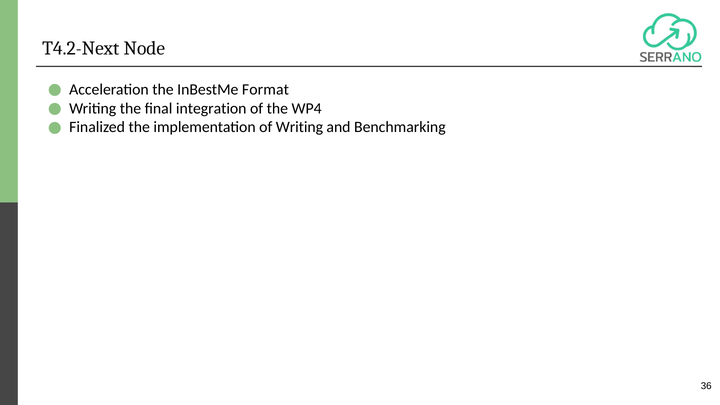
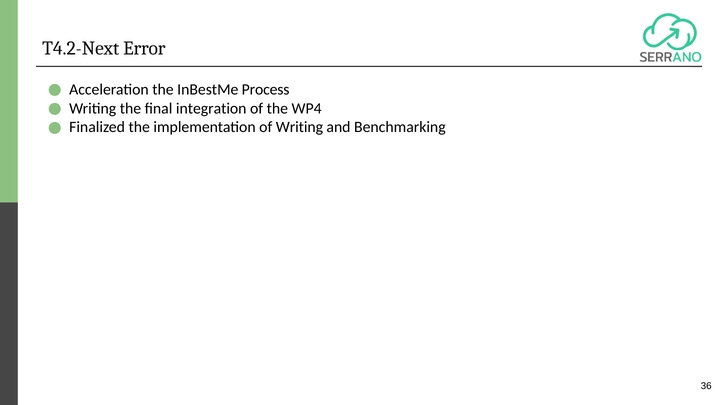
Node: Node -> Error (144, 48)
Format: Format -> Process (266, 89)
